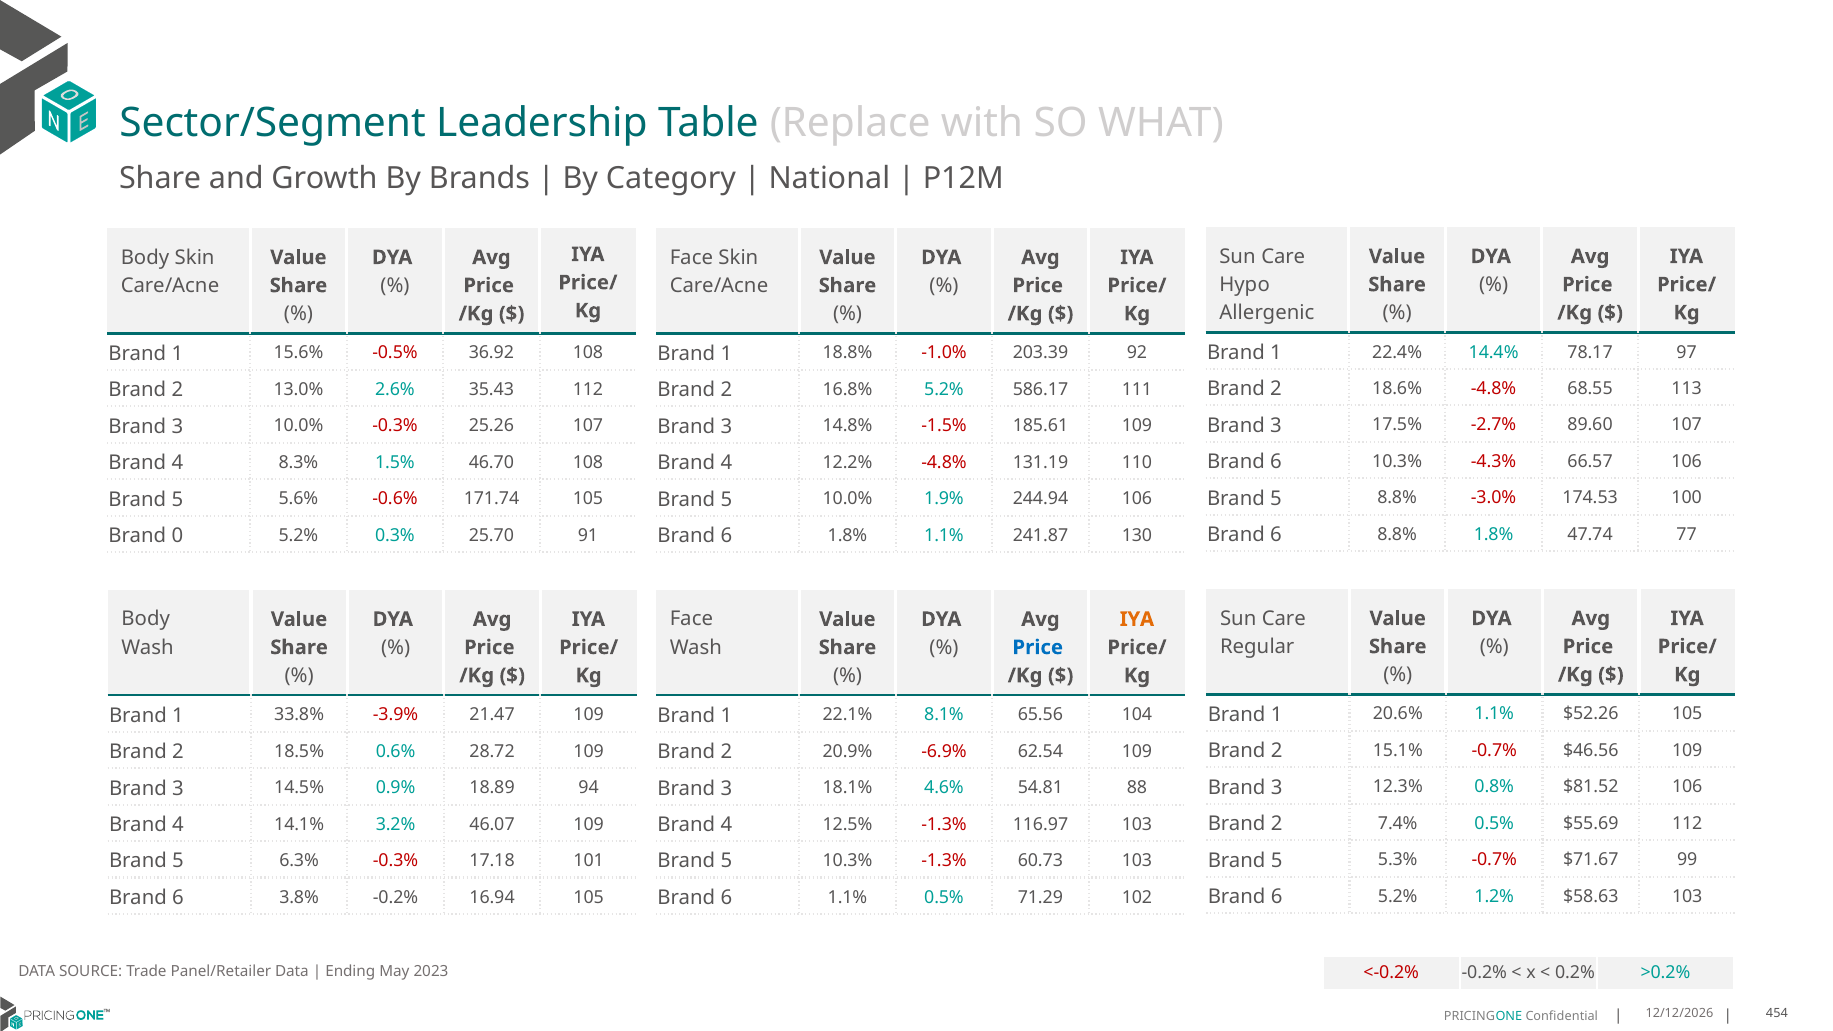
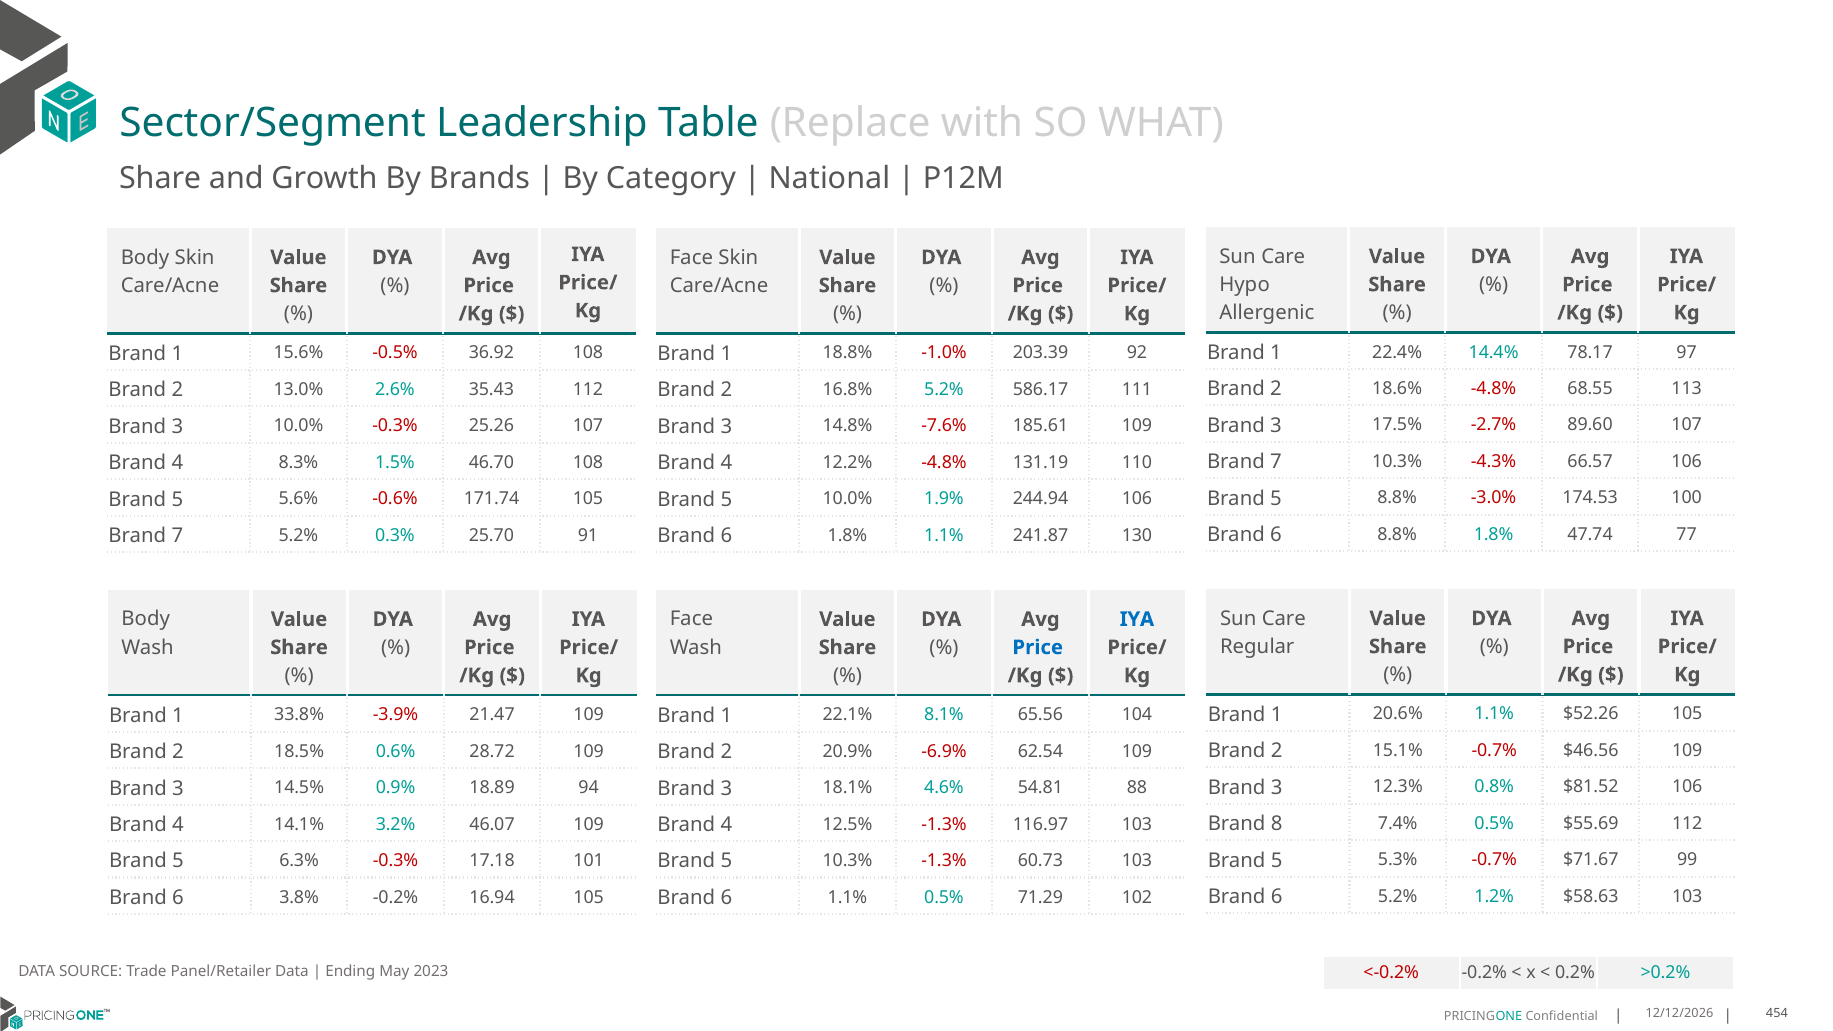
-1.5%: -1.5% -> -7.6% (944, 426)
6: 6 -> 7 (1276, 462)
0: 0 -> 7 (177, 536)
IYA colour: orange -> blue (1137, 619)
2: 2 -> 8 (1277, 824)
